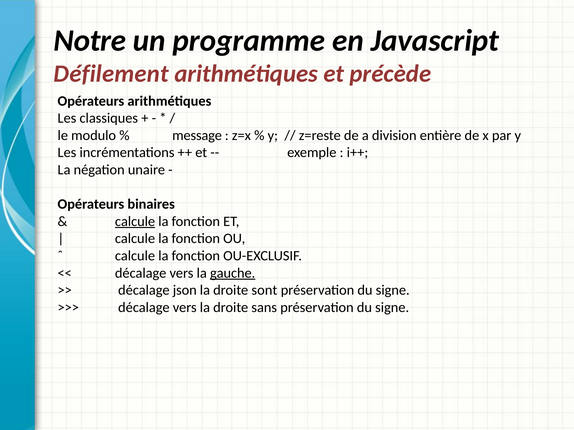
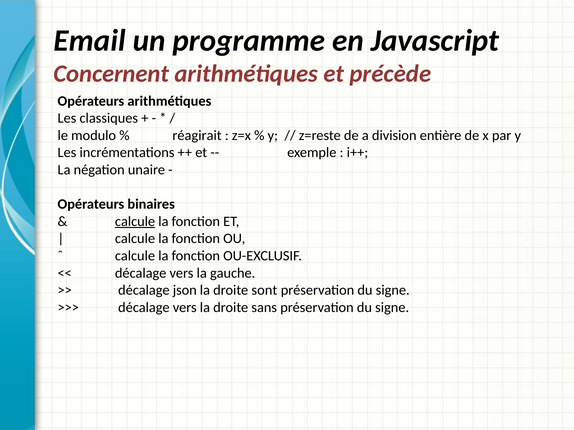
Notre: Notre -> Email (90, 41)
Défilement: Défilement -> Concernent (111, 74)
message: message -> réagirait (197, 136)
gauche underline: present -> none (233, 273)
